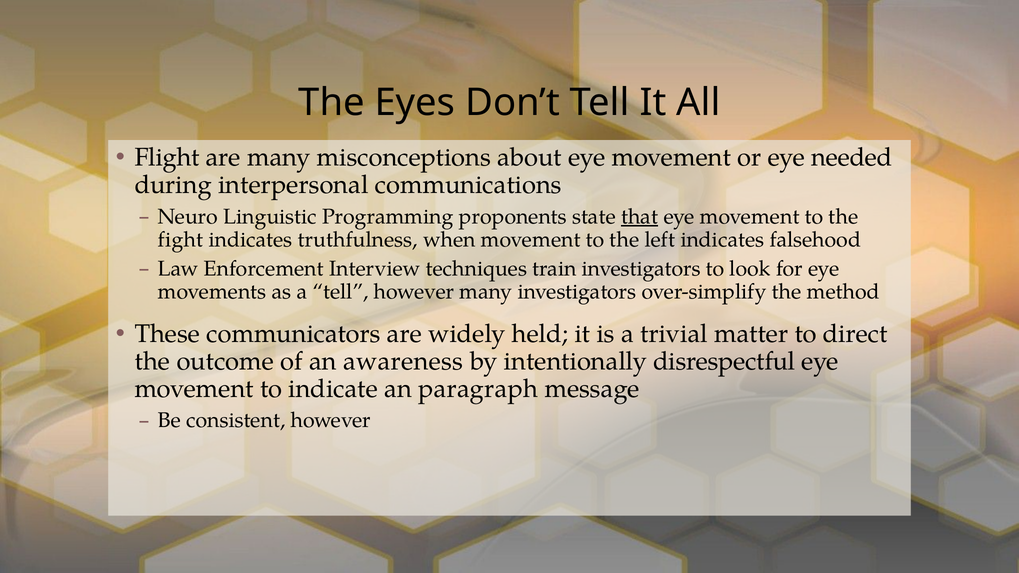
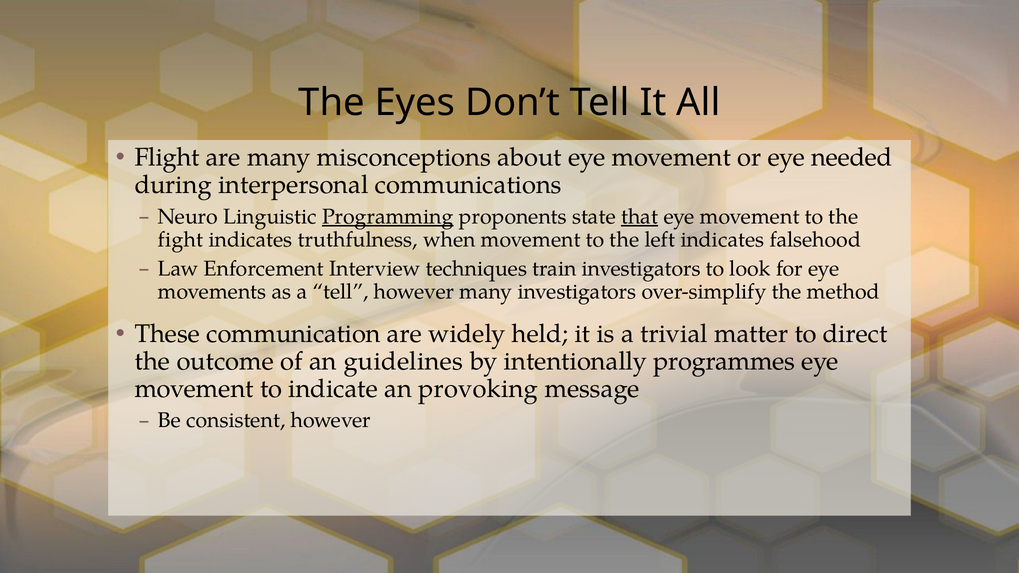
Programming underline: none -> present (388, 217)
communicators: communicators -> communication (294, 334)
awareness: awareness -> guidelines (403, 362)
disrespectful: disrespectful -> programmes (724, 362)
paragraph: paragraph -> provoking (478, 389)
